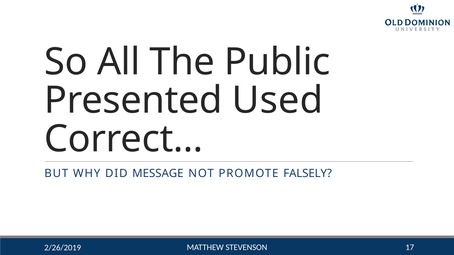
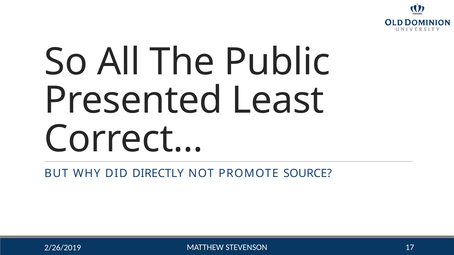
Used: Used -> Least (278, 101)
MESSAGE: MESSAGE -> DIRECTLY (158, 174)
FALSELY: FALSELY -> SOURCE (308, 174)
